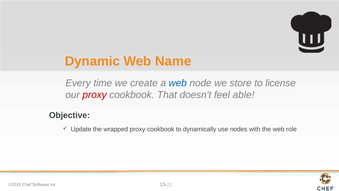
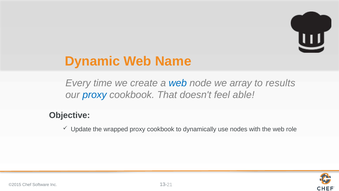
store: store -> array (241, 83)
license: license -> results (280, 83)
proxy colour: red -> blue (95, 95)
